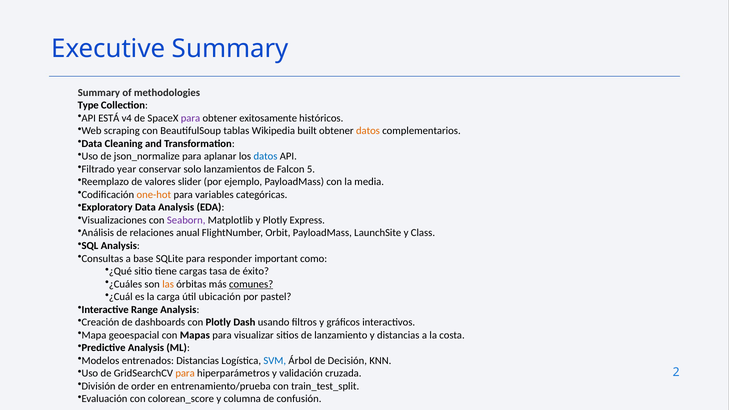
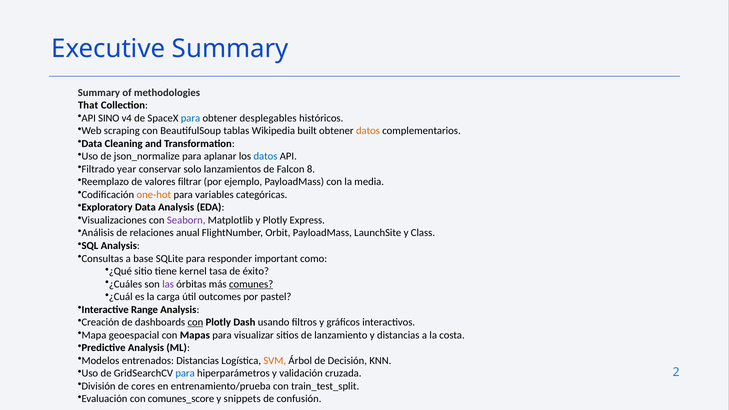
Type: Type -> That (88, 105)
ESTÁ: ESTÁ -> SINO (109, 118)
para colour: purple -> blue (190, 118)
exitosamente: exitosamente -> desplegables (268, 118)
5: 5 -> 8 (311, 169)
slider: slider -> filtrar (190, 182)
cargas: cargas -> kernel (193, 271)
las colour: orange -> purple (168, 284)
ubicación: ubicación -> outcomes (220, 297)
con underline: none -> present (195, 322)
SVM colour: blue -> orange (275, 361)
para colour: orange -> blue (185, 373)
order: order -> cores (143, 386)
colorean_score: colorean_score -> comunes_score (181, 399)
columna: columna -> snippets (242, 399)
